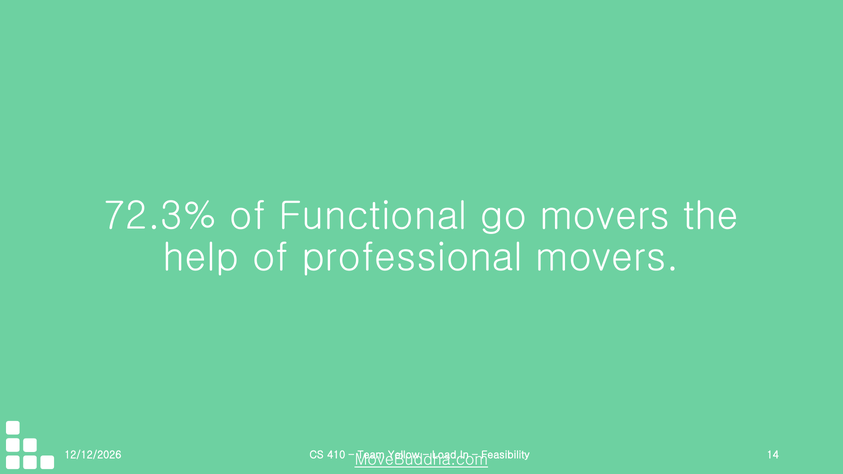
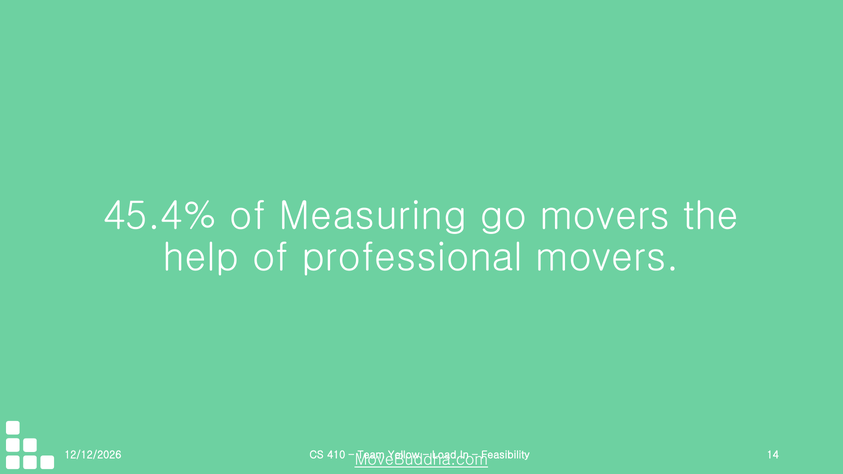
72.3%: 72.3% -> 45.4% (160, 216)
Functional: Functional -> Measuring (373, 216)
